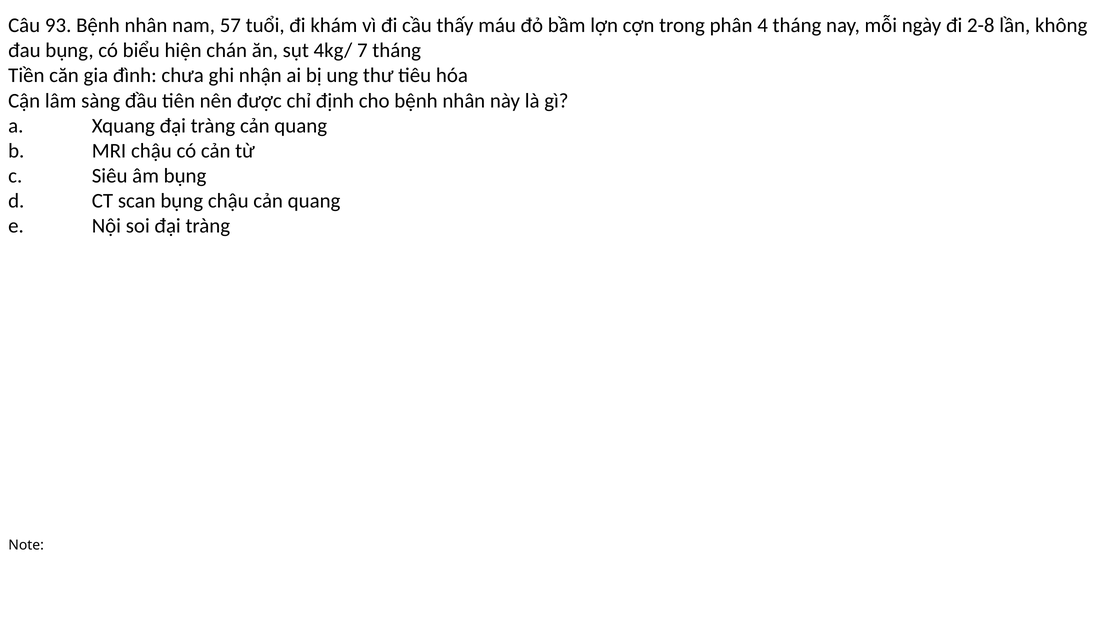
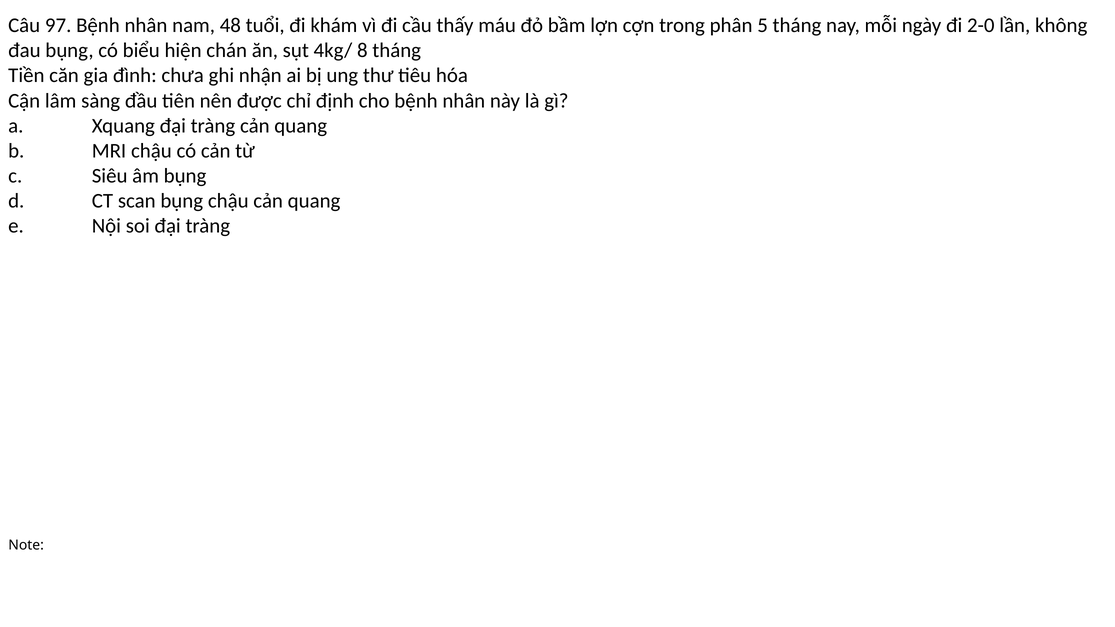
93: 93 -> 97 (58, 25)
57: 57 -> 48 (230, 25)
4: 4 -> 5 (763, 25)
2-8: 2-8 -> 2-0 (981, 25)
7: 7 -> 8 (362, 50)
